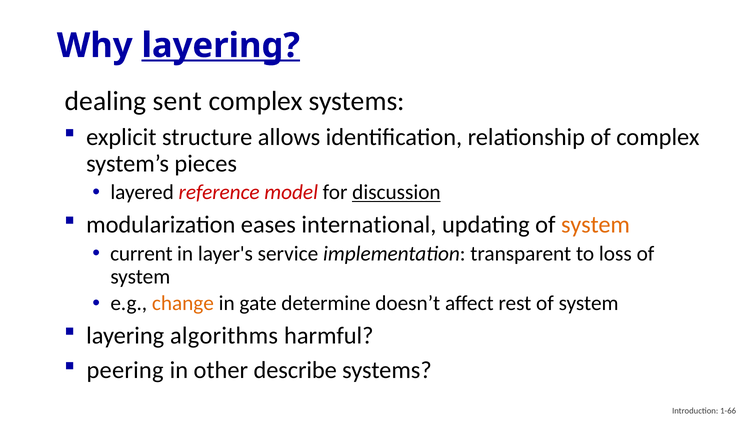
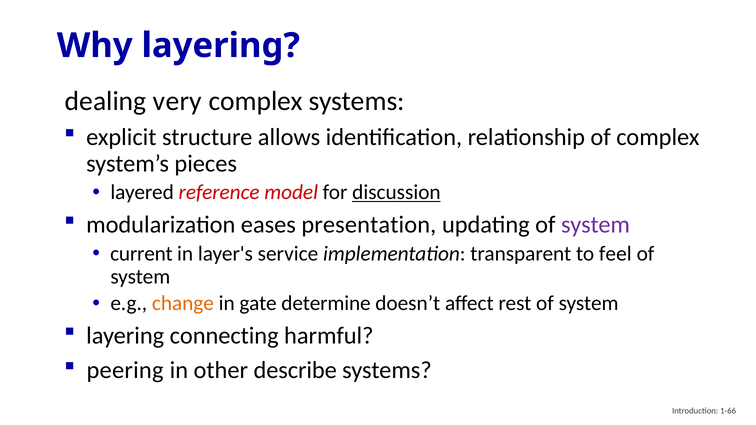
layering underline: present -> none (221, 46)
sent: sent -> very (177, 101)
international: international -> presentation (369, 225)
system colour: orange -> purple (595, 225)
loss: loss -> feel (615, 254)
algorithms: algorithms -> connecting (224, 336)
